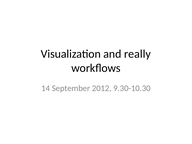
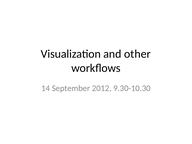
really: really -> other (137, 54)
